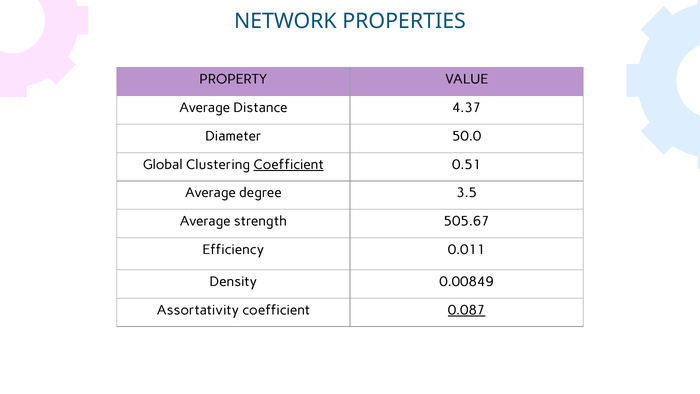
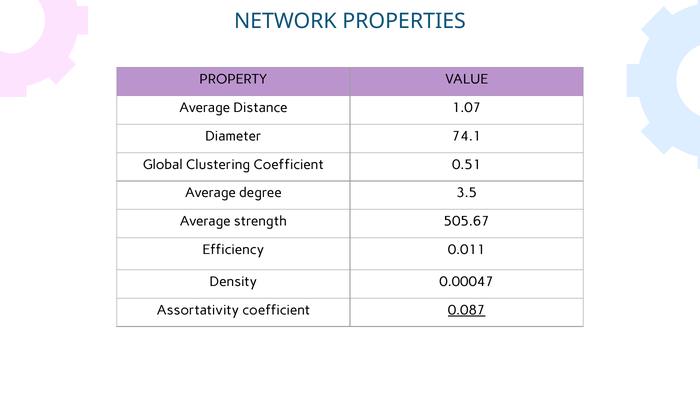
4.37: 4.37 -> 1.07 (467, 108)
50.0: 50.0 -> 74.1 (467, 136)
Coefficient underline: present -> none (289, 164)
0.00849: 0.00849 -> 0.00047 (467, 282)
